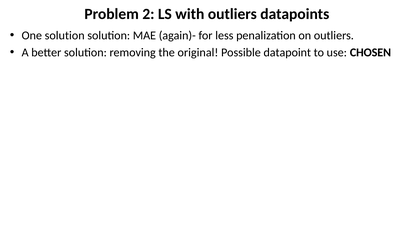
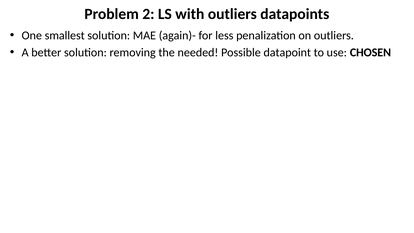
One solution: solution -> smallest (65, 36)
original: original -> needed (198, 52)
